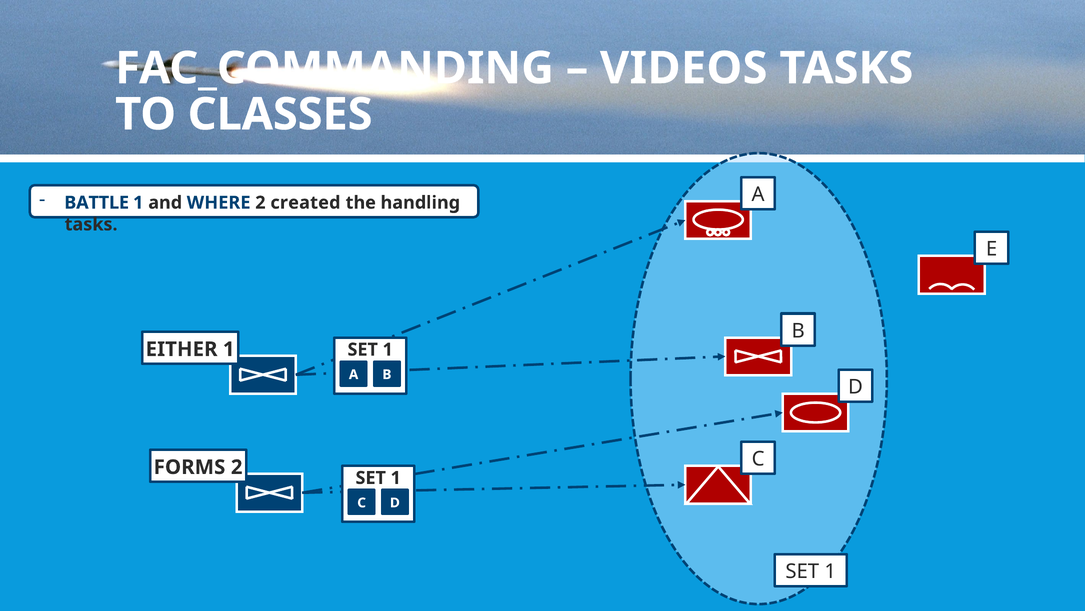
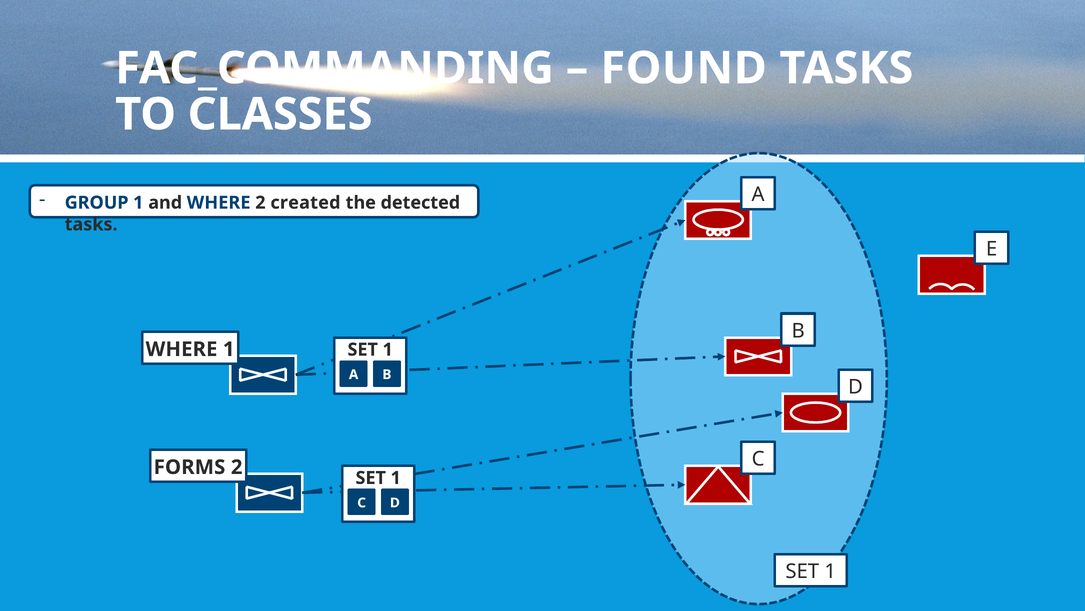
VIDEOS: VIDEOS -> FOUND (684, 68)
BATTLE: BATTLE -> GROUP (97, 202)
handling: handling -> detected (420, 202)
EITHER: EITHER -> WHERE (182, 349)
